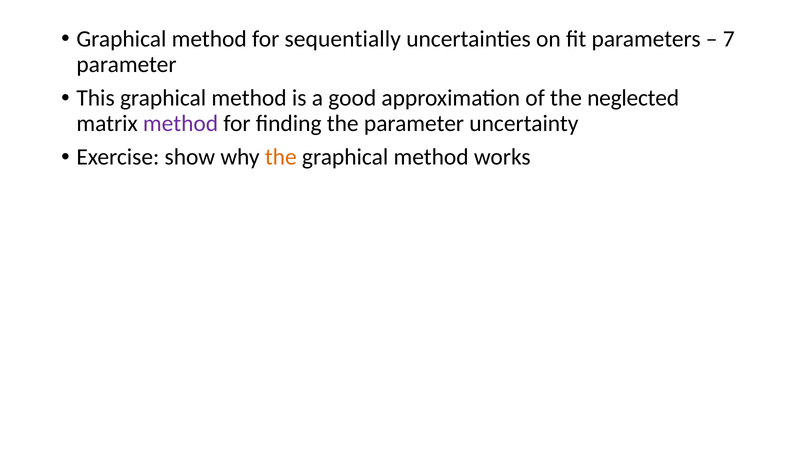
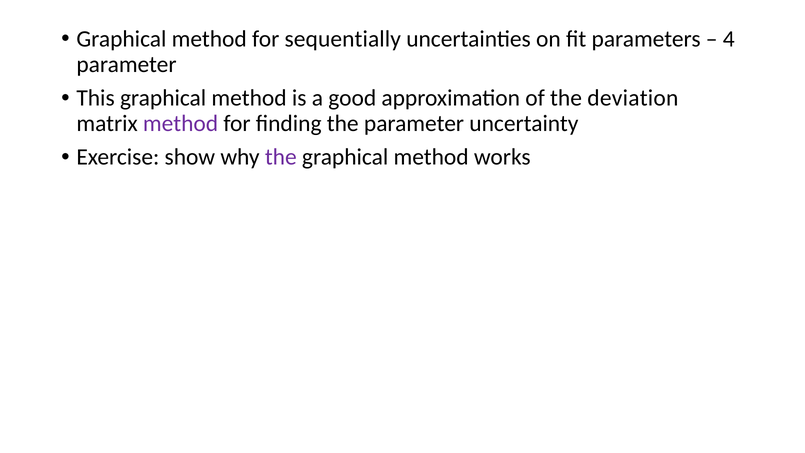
7: 7 -> 4 (729, 39)
neglected: neglected -> deviation (633, 98)
the colour: orange -> purple (281, 157)
